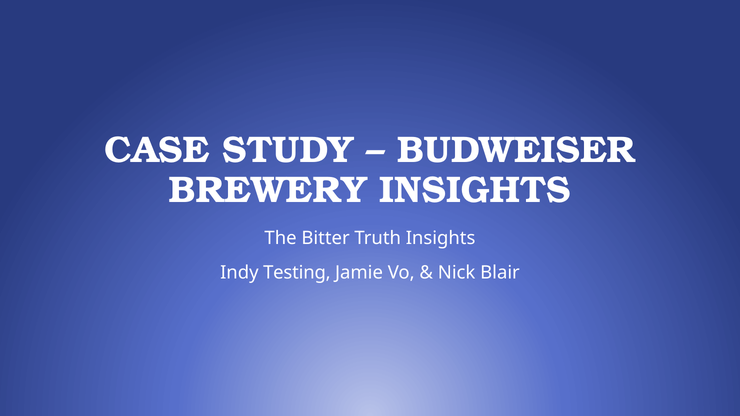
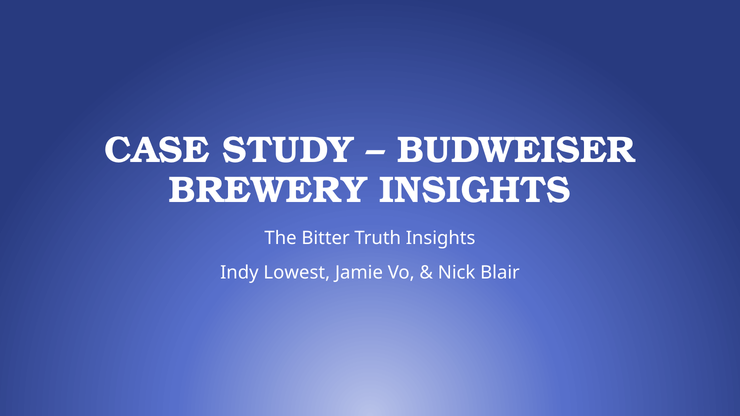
Testing: Testing -> Lowest (297, 273)
